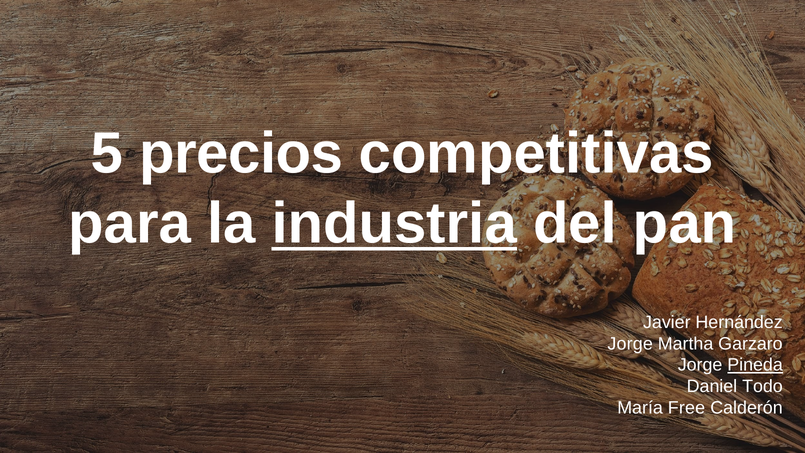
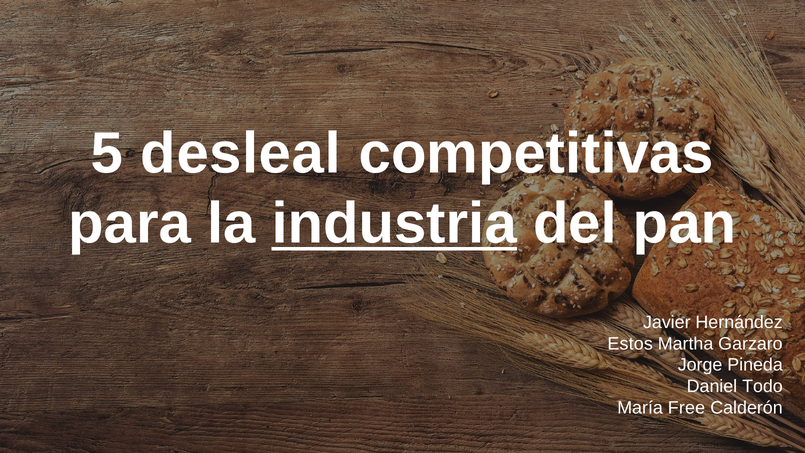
precios: precios -> desleal (241, 154)
Jorge: Jorge -> Estos (630, 343)
Pineda underline: present -> none (755, 365)
